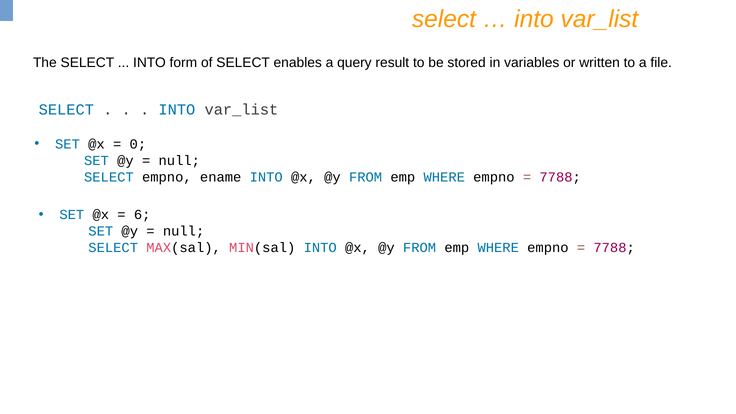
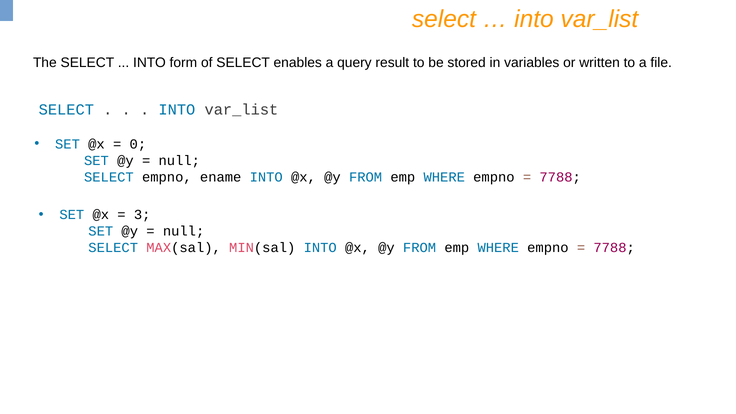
6: 6 -> 3 (142, 215)
